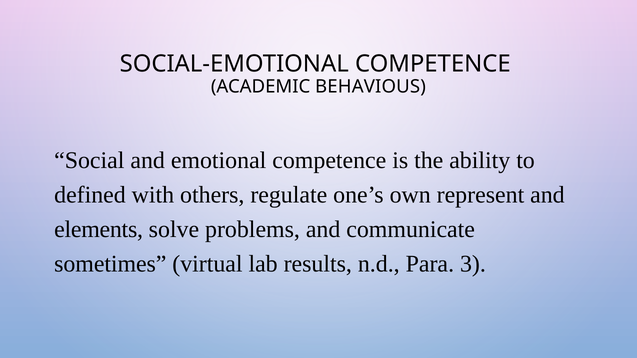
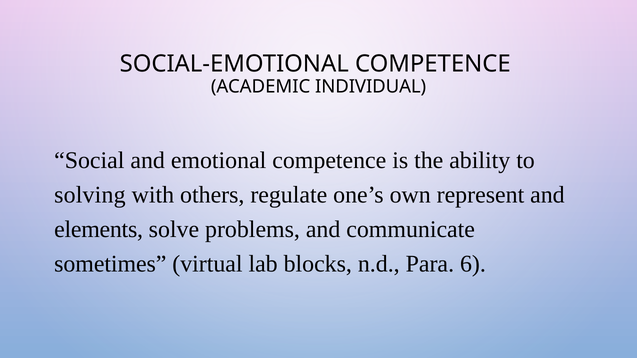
BEHAVIOUS: BEHAVIOUS -> INDIVIDUAL (371, 87)
defined: defined -> solving (90, 195)
results: results -> blocks (318, 264)
3: 3 -> 6 (473, 264)
